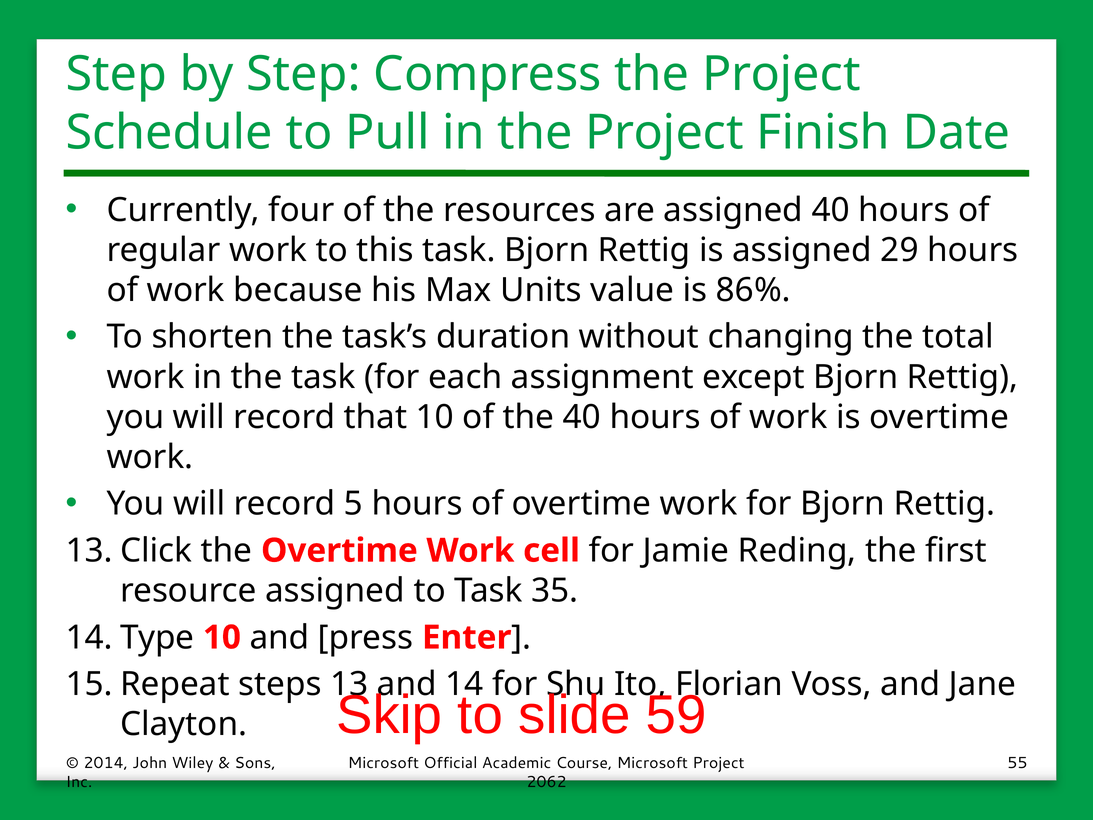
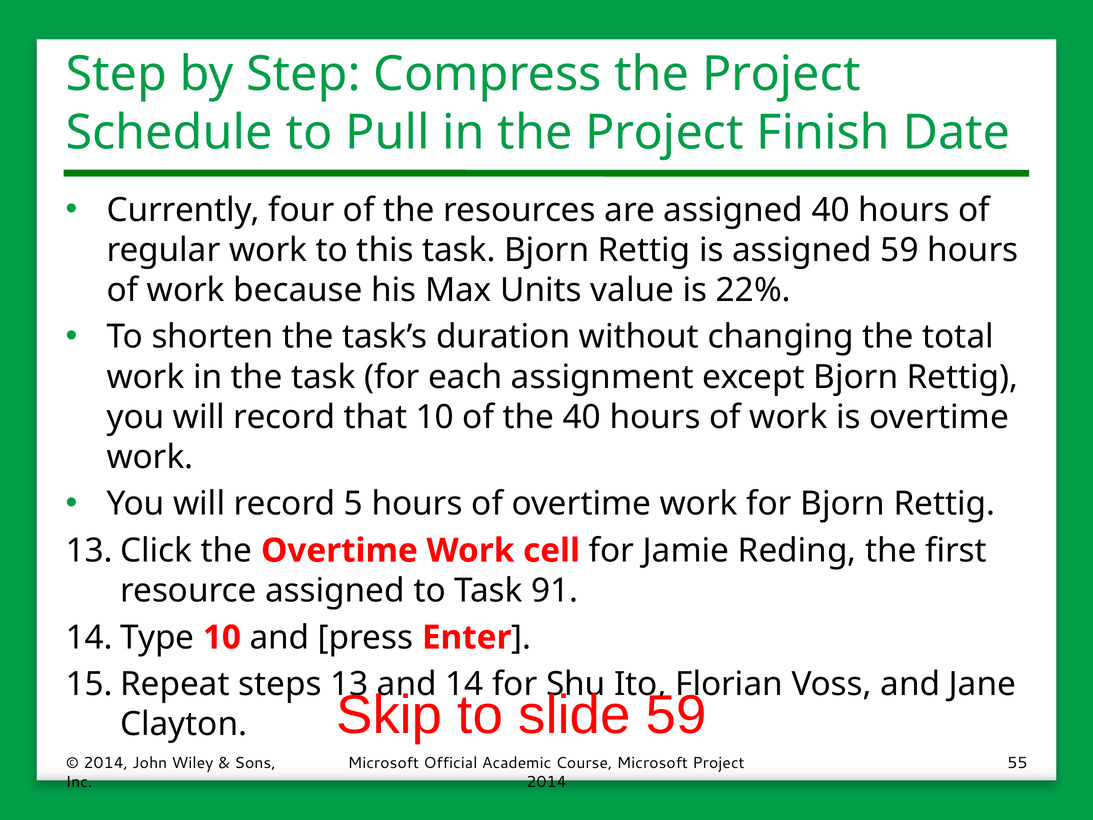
assigned 29: 29 -> 59 (900, 250)
86%: 86% -> 22% (753, 290)
35: 35 -> 91 (555, 591)
2062: 2062 -> 2014 (547, 782)
